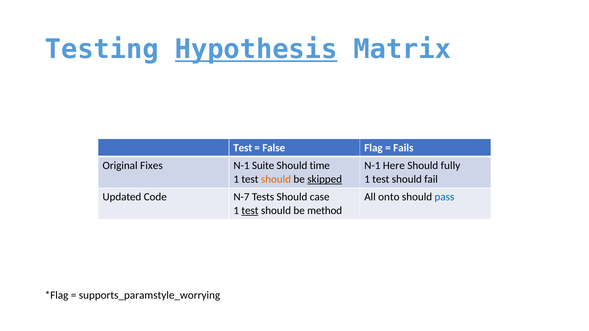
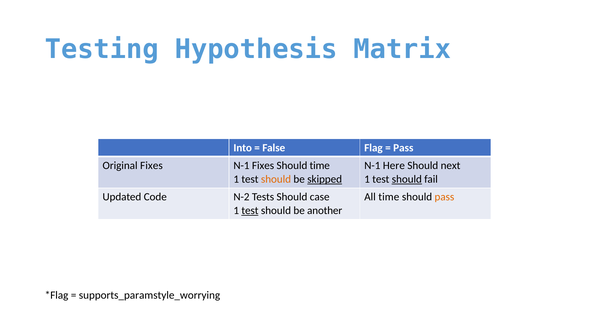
Hypothesis underline: present -> none (256, 49)
Test: Test -> Into (243, 148)
Fails: Fails -> Pass (403, 148)
N-1 Suite: Suite -> Fixes (263, 166)
fully: fully -> next (451, 166)
should underline: none -> present (407, 179)
N-7: N-7 -> N-2 (241, 197)
All onto: onto -> time (389, 197)
pass colour: blue -> orange (444, 197)
method: method -> another (325, 211)
